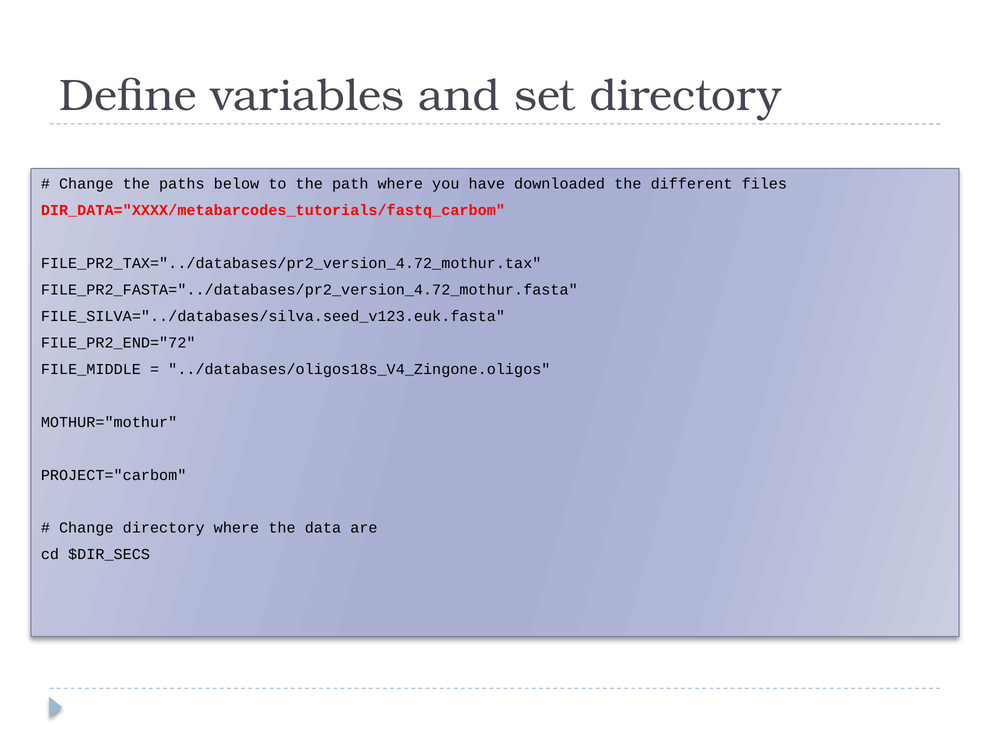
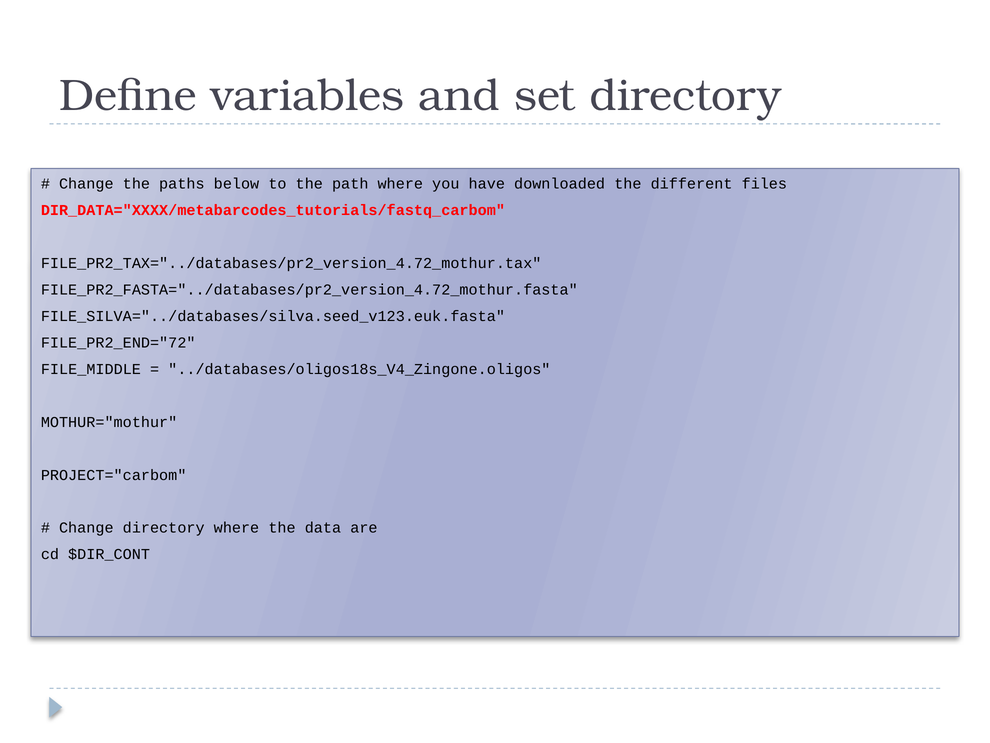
$DIR_SECS: $DIR_SECS -> $DIR_CONT (109, 554)
